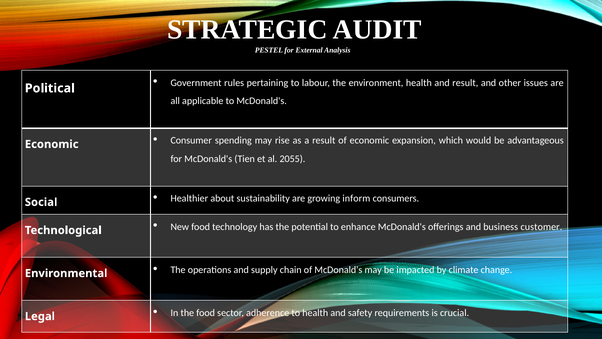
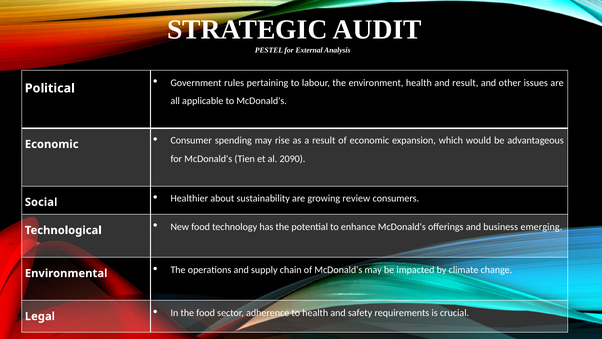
2055: 2055 -> 2090 (292, 159)
inform: inform -> review (356, 198)
customer: customer -> emerging (541, 226)
